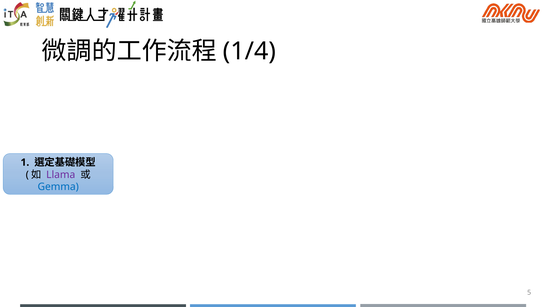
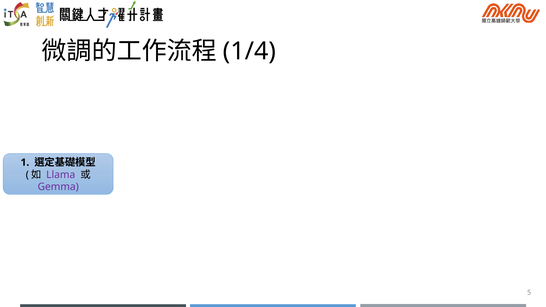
Gemma colour: blue -> purple (58, 187)
